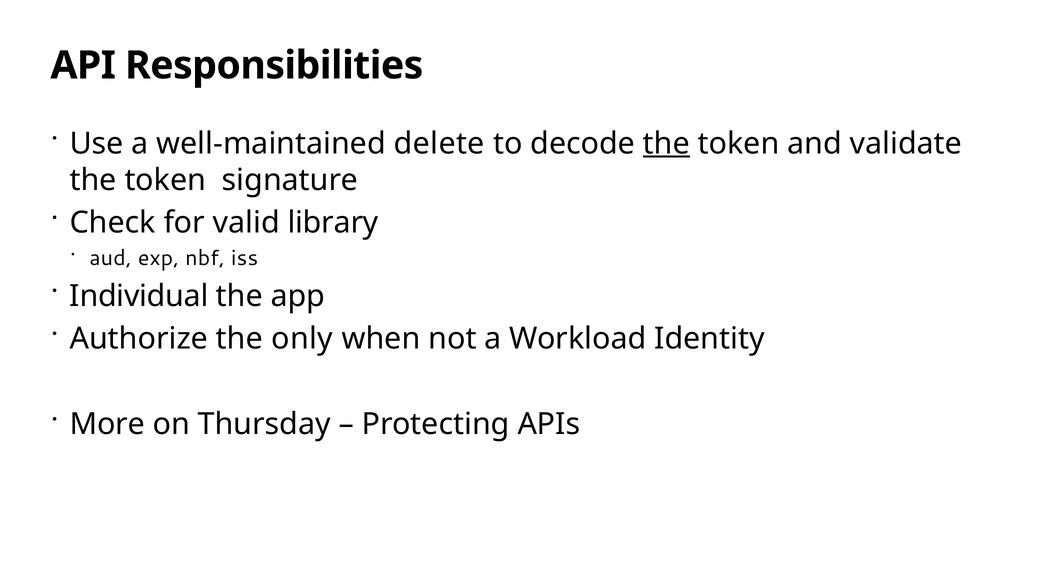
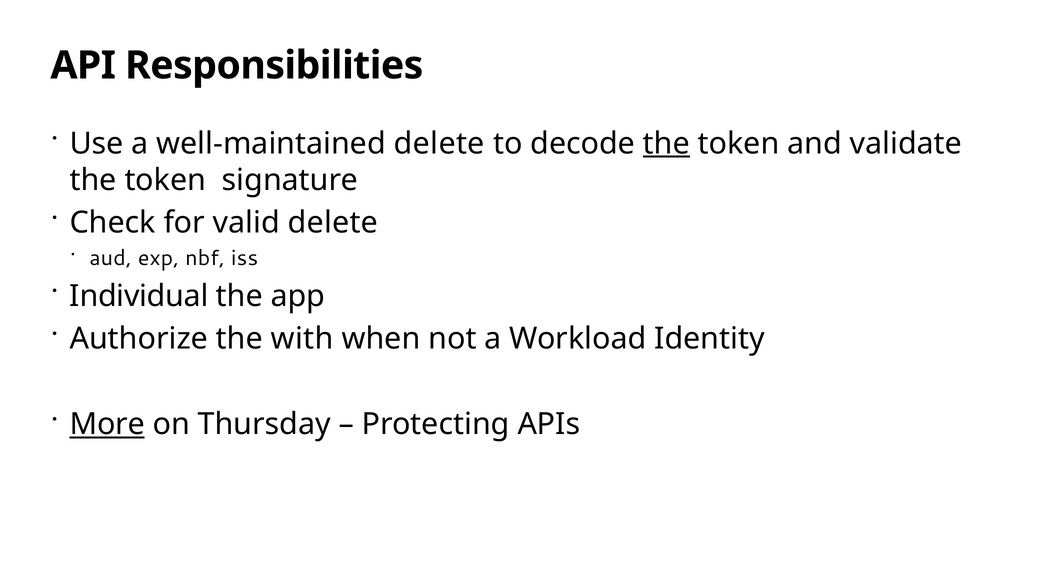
valid library: library -> delete (333, 223)
only: only -> with (302, 339)
More underline: none -> present (107, 424)
